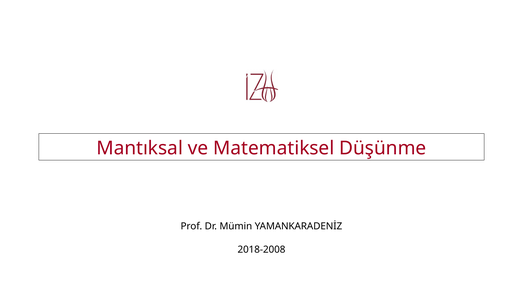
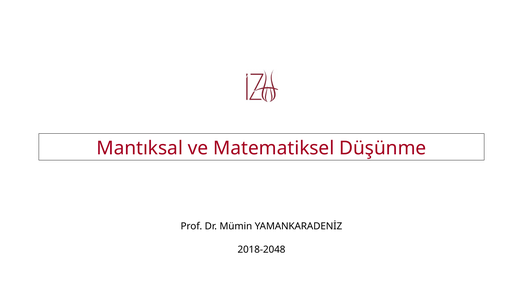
2018-2008: 2018-2008 -> 2018-2048 (261, 250)
